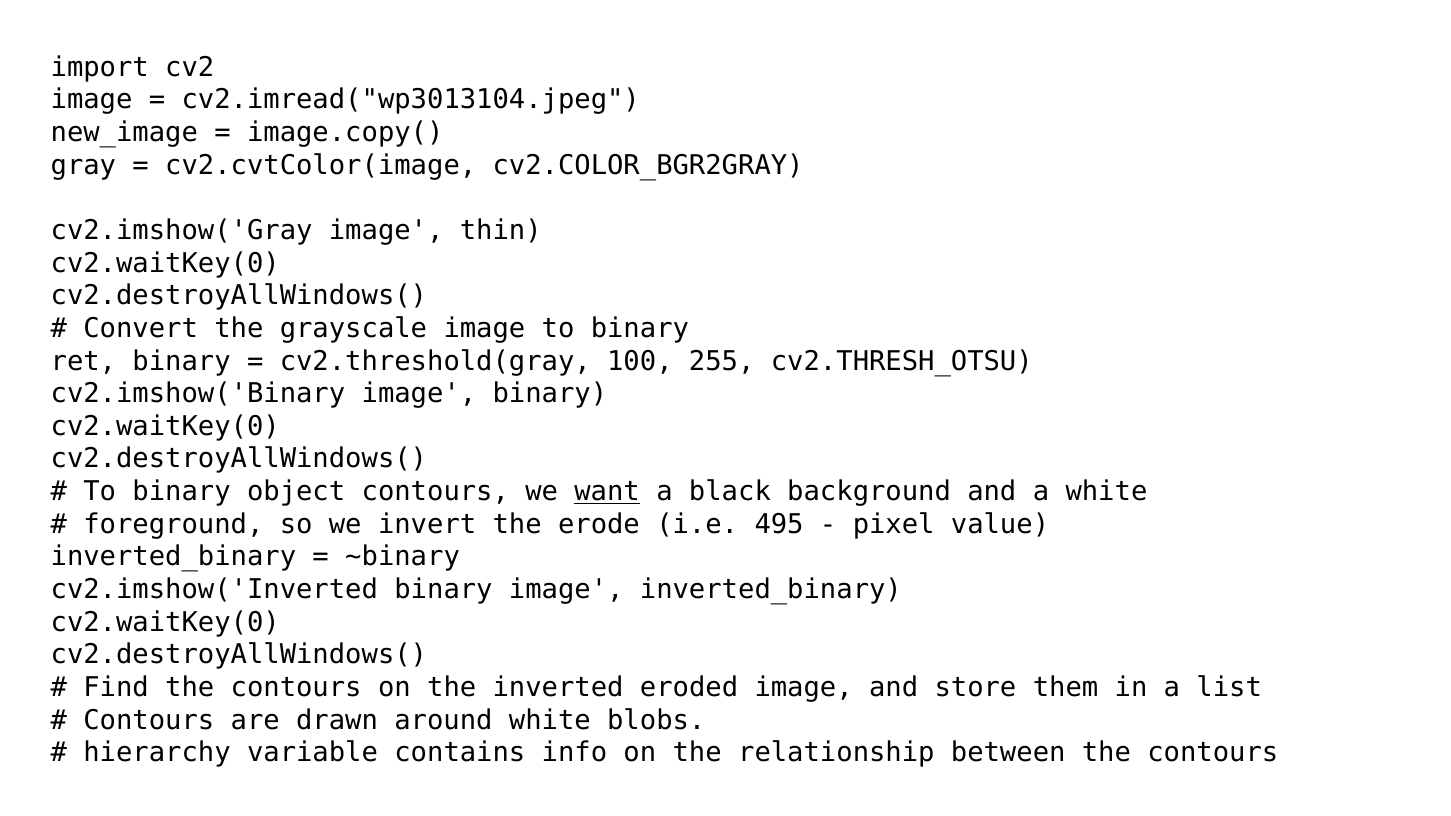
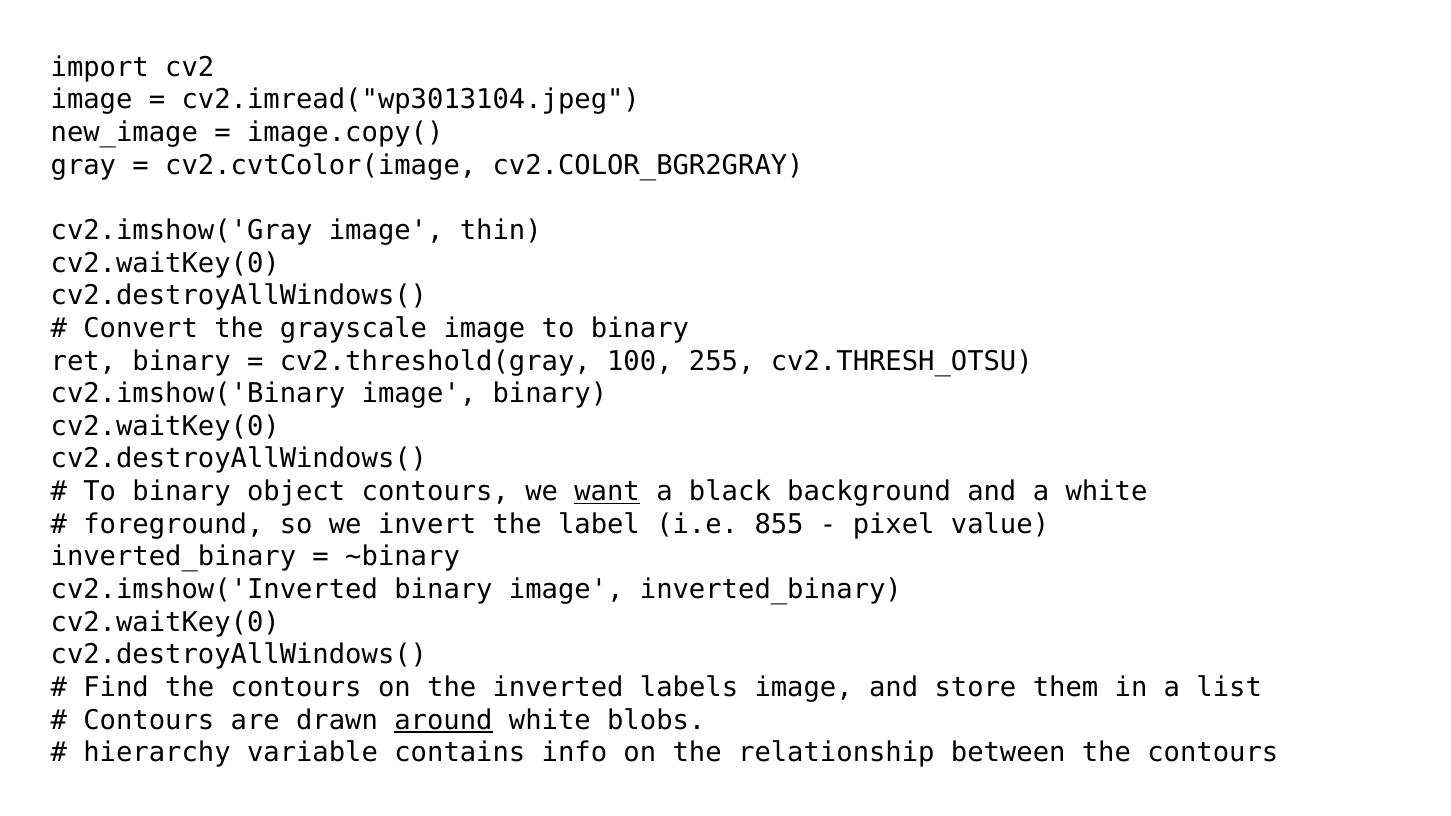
erode: erode -> label (599, 524)
495: 495 -> 855 (779, 524)
eroded: eroded -> labels (689, 688)
around underline: none -> present (443, 720)
